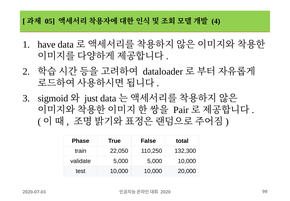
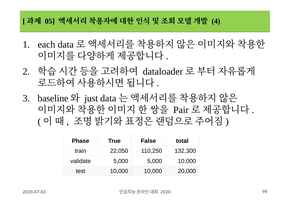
have: have -> each (46, 45)
sigmoid: sigmoid -> baseline (53, 98)
